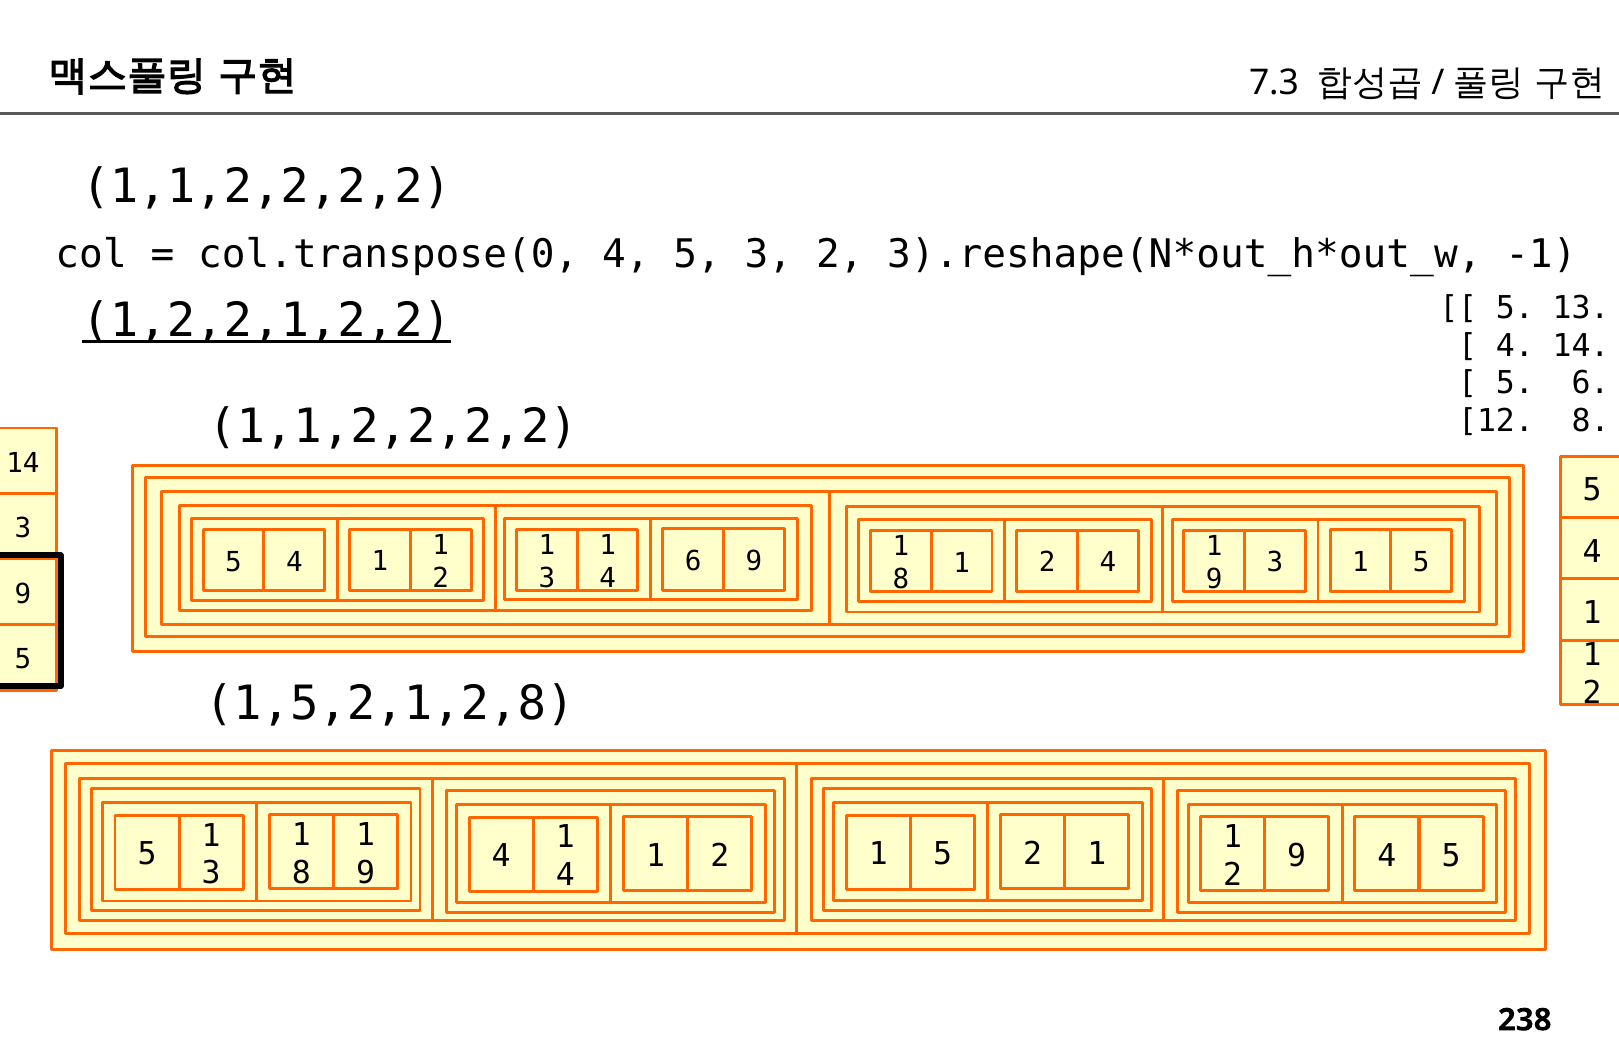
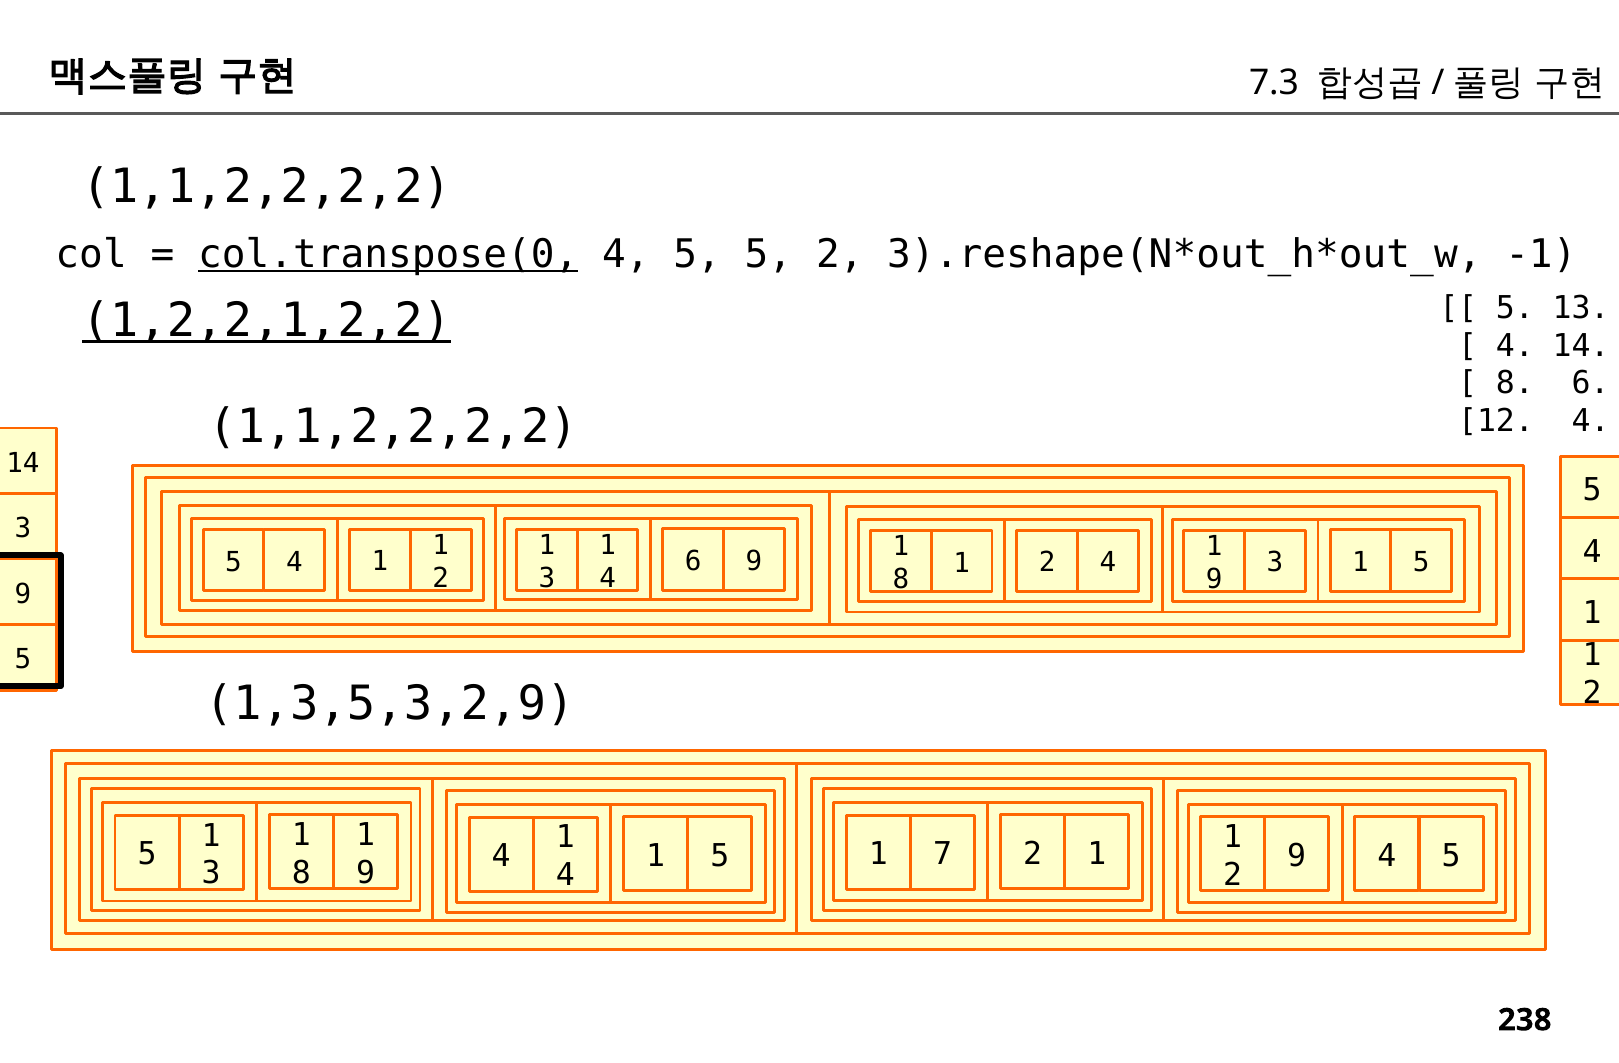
col.transpose(0 underline: none -> present (388, 254)
3: 3 -> 5 (768, 254)
5: 5 -> 8 (1515, 384)
12 8: 8 -> 4 (1591, 421)
1,5,2,1,2,8: 1,5,2,1,2,8 -> 1,3,5,3,2,9 (390, 705)
2: 2 -> 5 (720, 856)
5: 5 -> 7 (942, 855)
